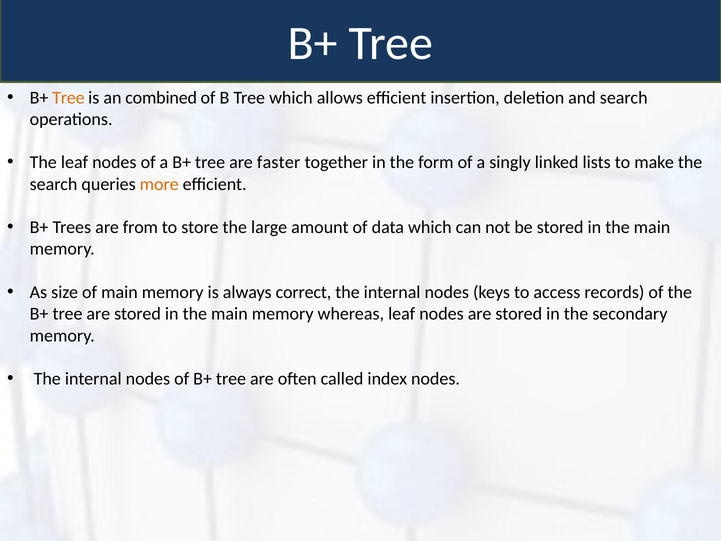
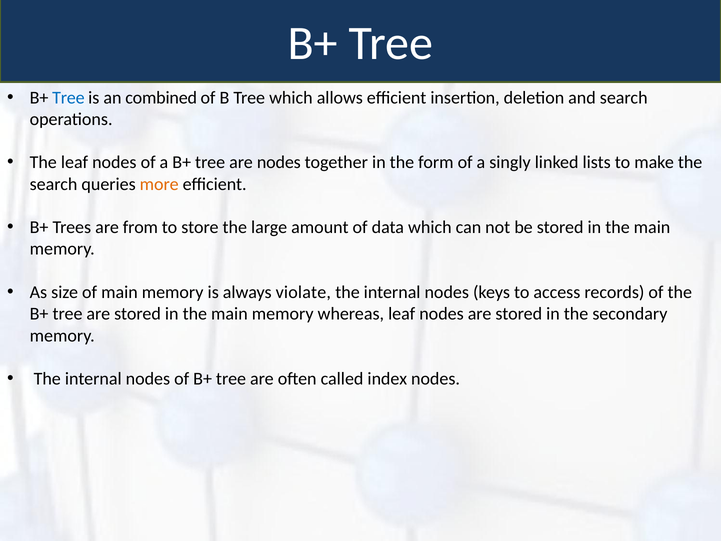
Tree colour: orange -> blue (68, 98)
are faster: faster -> nodes (279, 162)
correct: correct -> violate (303, 292)
